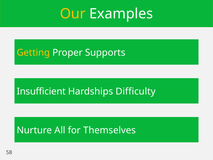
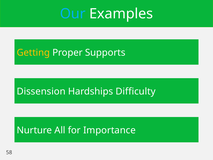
Our colour: yellow -> light blue (73, 14)
Insufficient: Insufficient -> Dissension (41, 91)
Themselves: Themselves -> Importance (109, 130)
